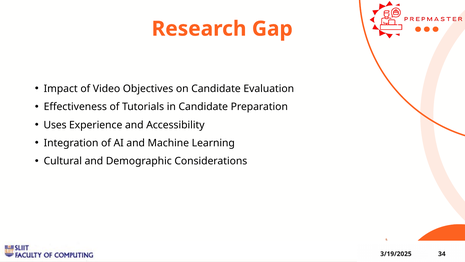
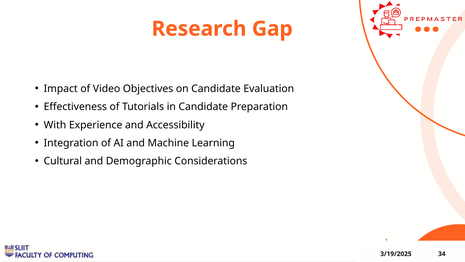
Uses: Uses -> With (55, 125)
